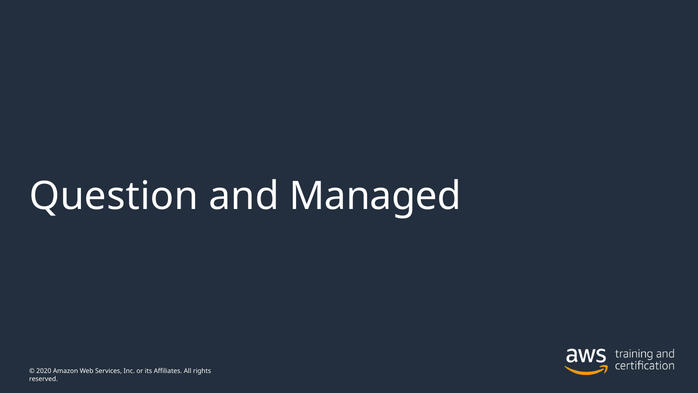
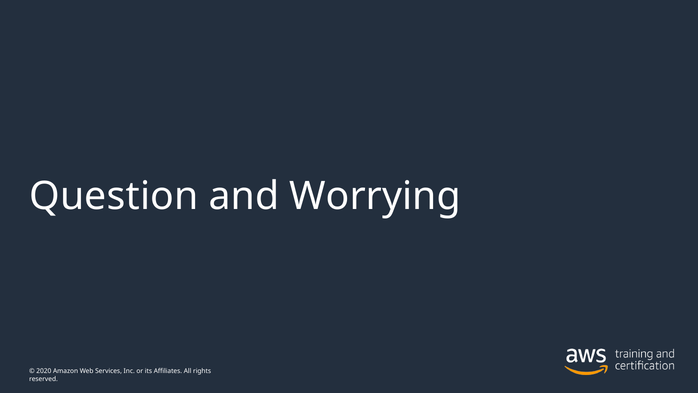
Managed: Managed -> Worrying (375, 196)
